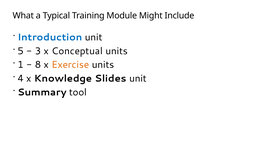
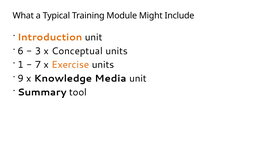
Introduction colour: blue -> orange (50, 37)
5: 5 -> 6 (21, 51)
8: 8 -> 7 (38, 65)
4: 4 -> 9 (21, 79)
Slides: Slides -> Media (111, 79)
